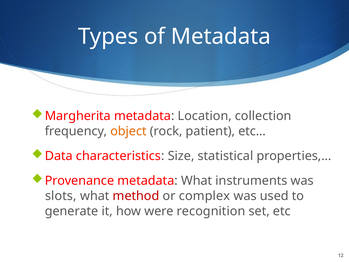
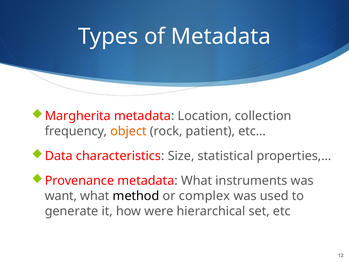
slots: slots -> want (61, 196)
method colour: red -> black (136, 196)
recognition: recognition -> hierarchical (211, 211)
